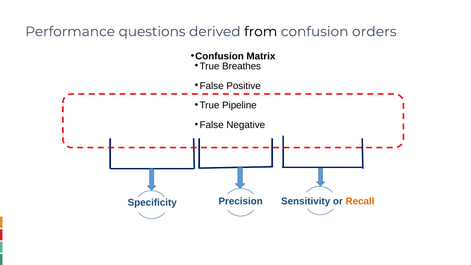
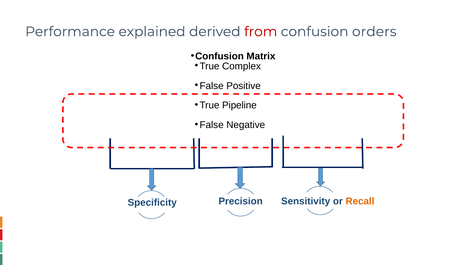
questions: questions -> explained (152, 32)
from colour: black -> red (261, 32)
Breathes: Breathes -> Complex (242, 66)
